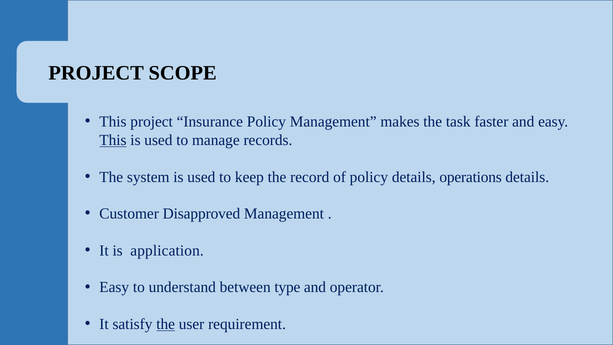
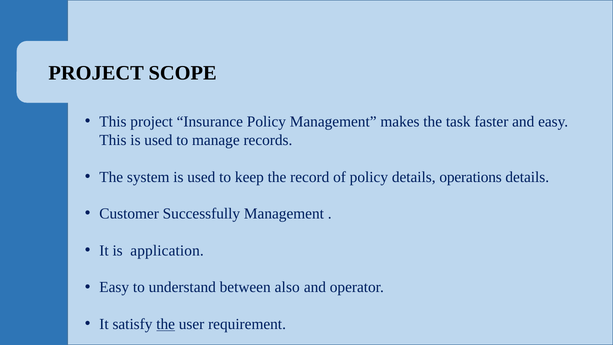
This underline: present -> none (113, 140)
Disapproved: Disapproved -> Successfully (201, 214)
type: type -> also (287, 287)
